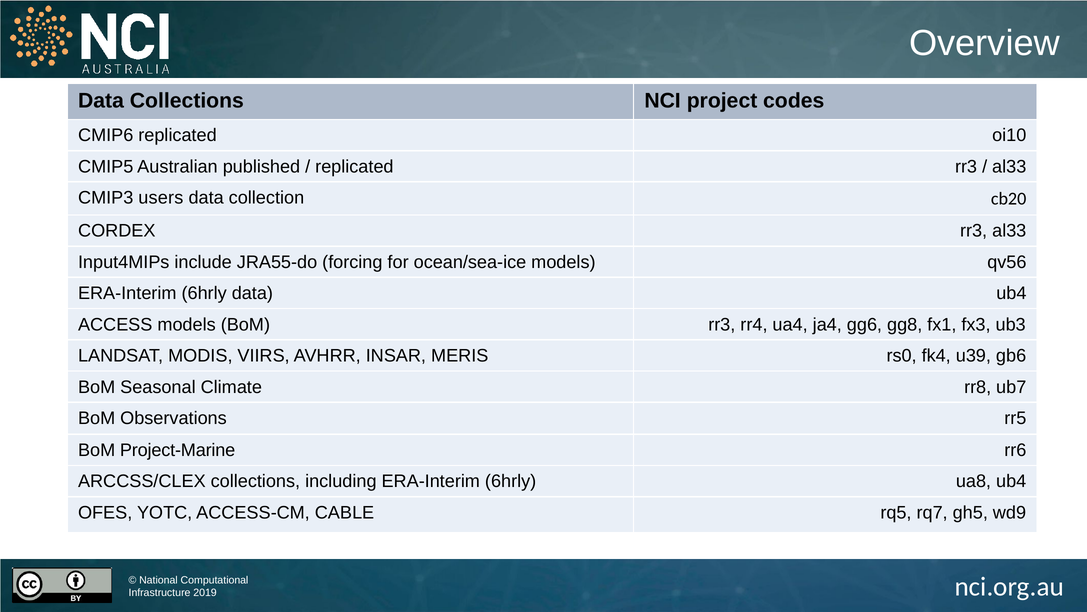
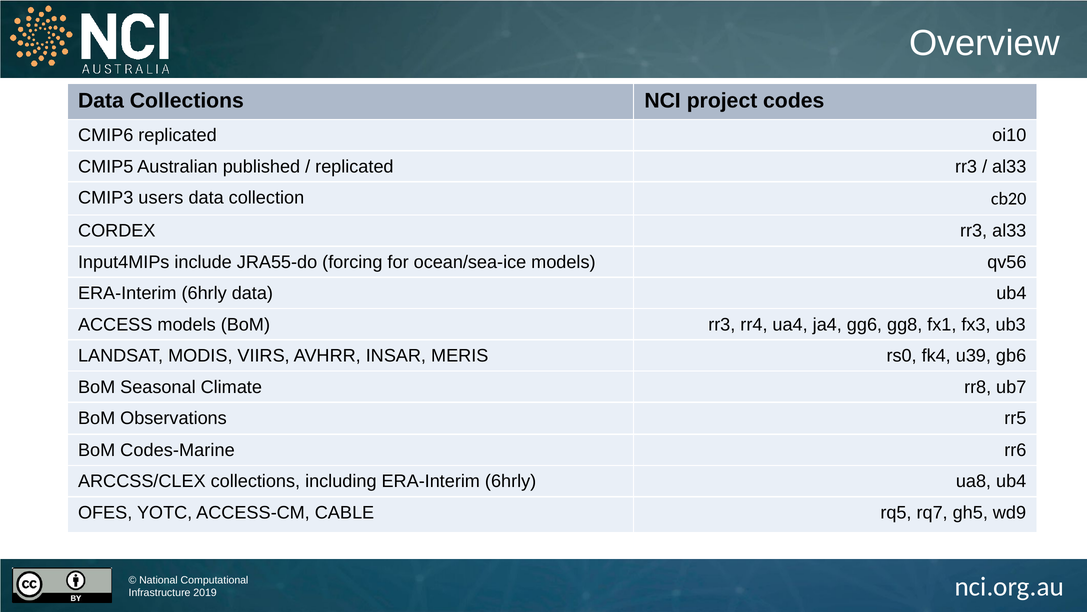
Project-Marine: Project-Marine -> Codes-Marine (178, 450)
